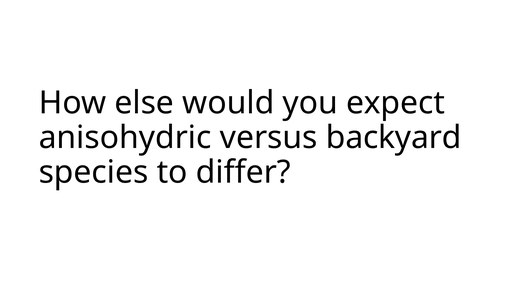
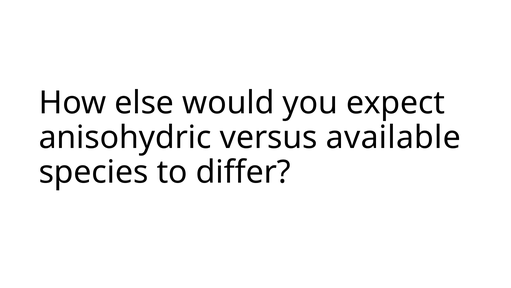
backyard: backyard -> available (393, 137)
